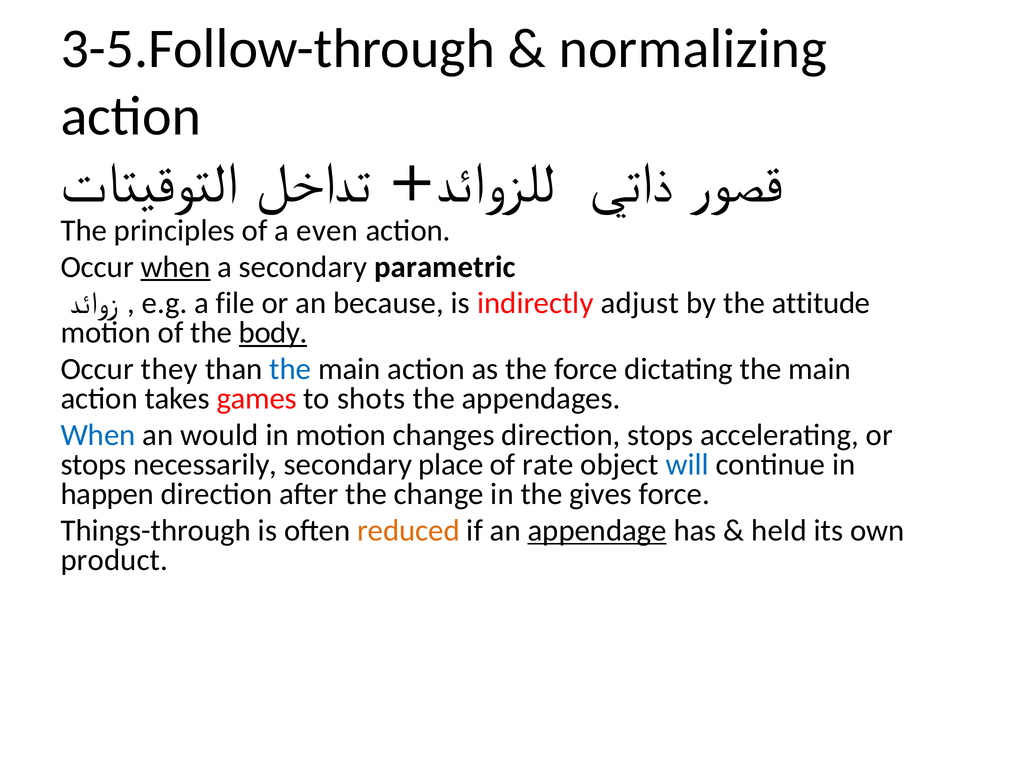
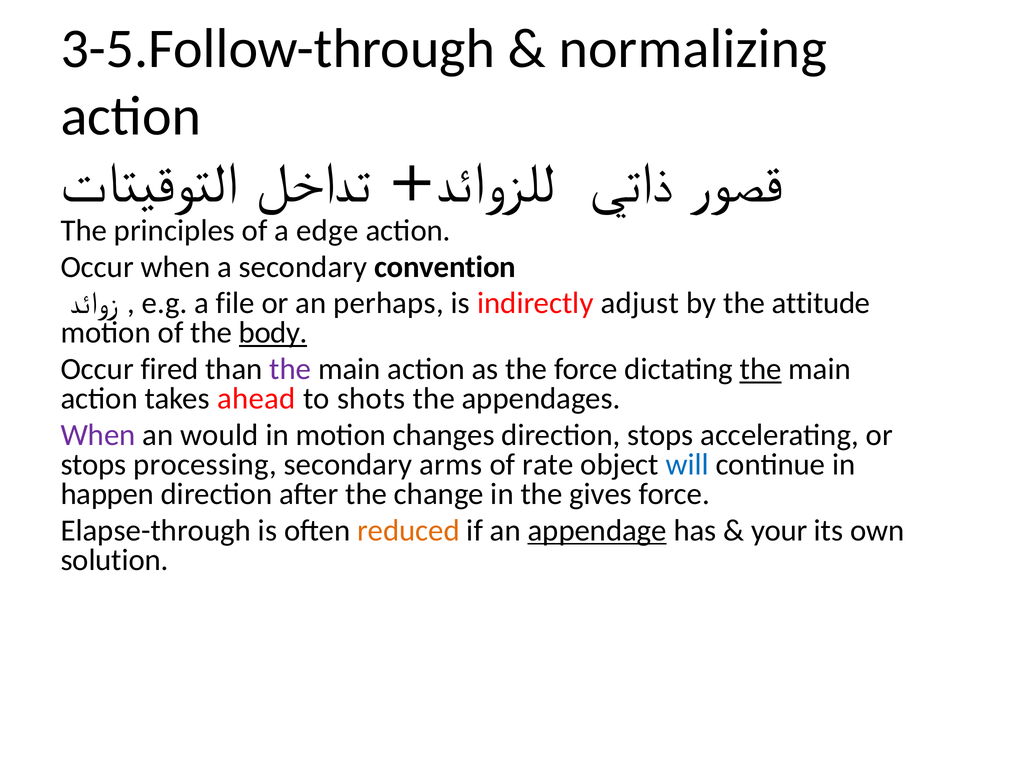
even: even -> edge (327, 230)
when underline: present -> none (176, 267)
parametric: parametric -> convention (445, 267)
because: because -> perhaps (388, 303)
they: they -> fired (170, 369)
the colour: blue -> purple (290, 369)
the underline: none -> present (761, 369)
games: games -> ahead (256, 399)
When colour: blue -> purple (98, 435)
necessarily: necessarily -> processing (205, 464)
place: place -> arms (451, 464)
Things-through: Things-through -> Elapse-through (156, 530)
held: held -> your (779, 530)
product: product -> solution (114, 560)
